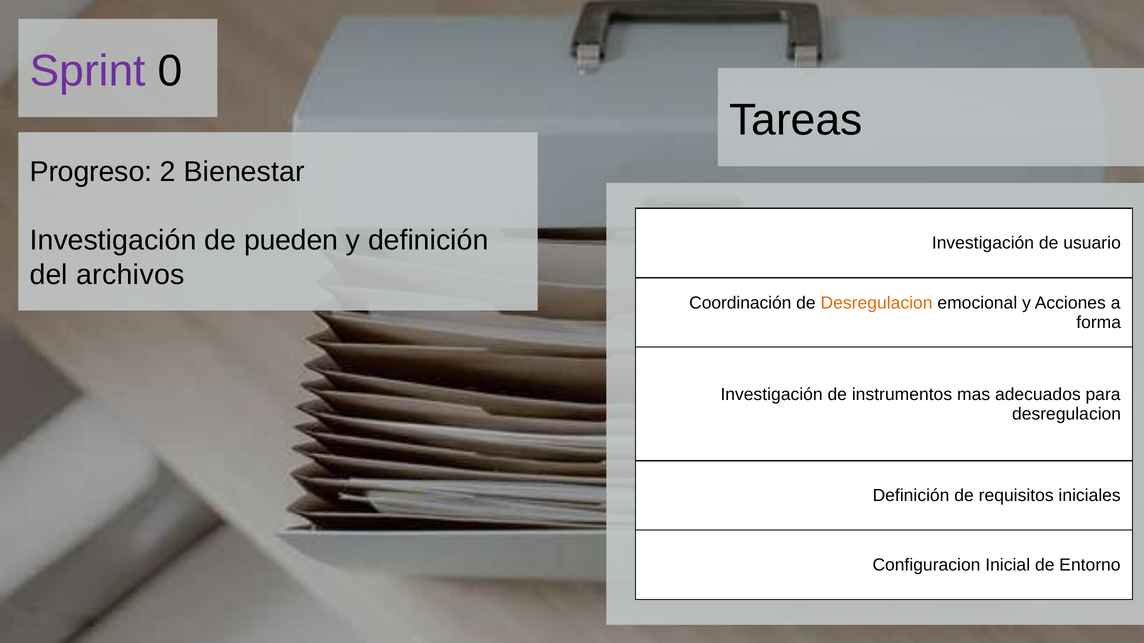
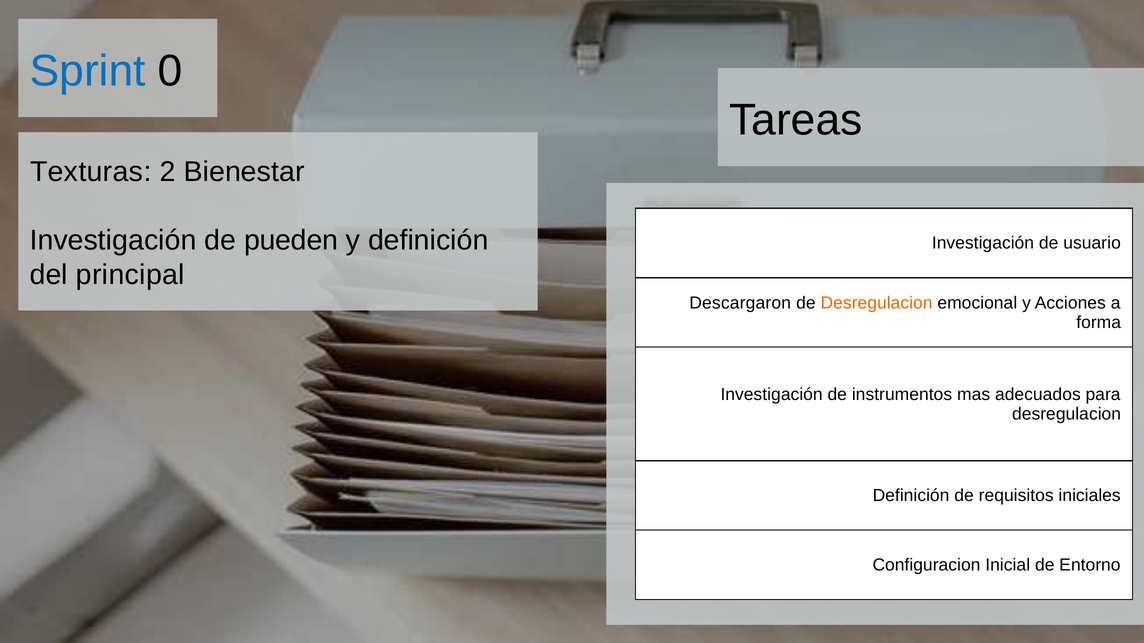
Sprint colour: purple -> blue (88, 71)
Progreso: Progreso -> Texturas (91, 172)
archivos: archivos -> principal (130, 275)
Coordinación: Coordinación -> Descargaron (740, 303)
